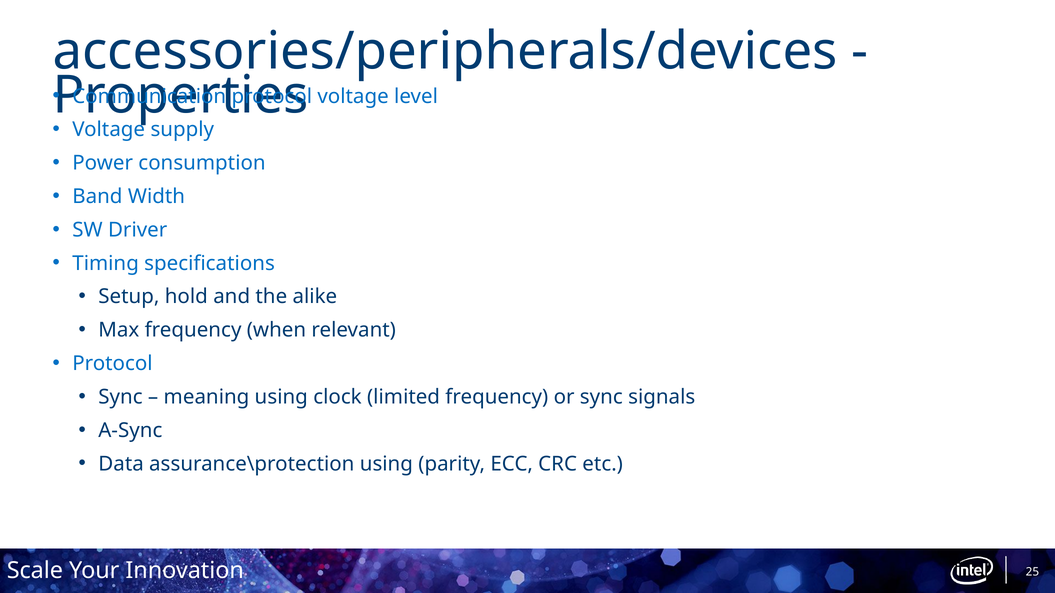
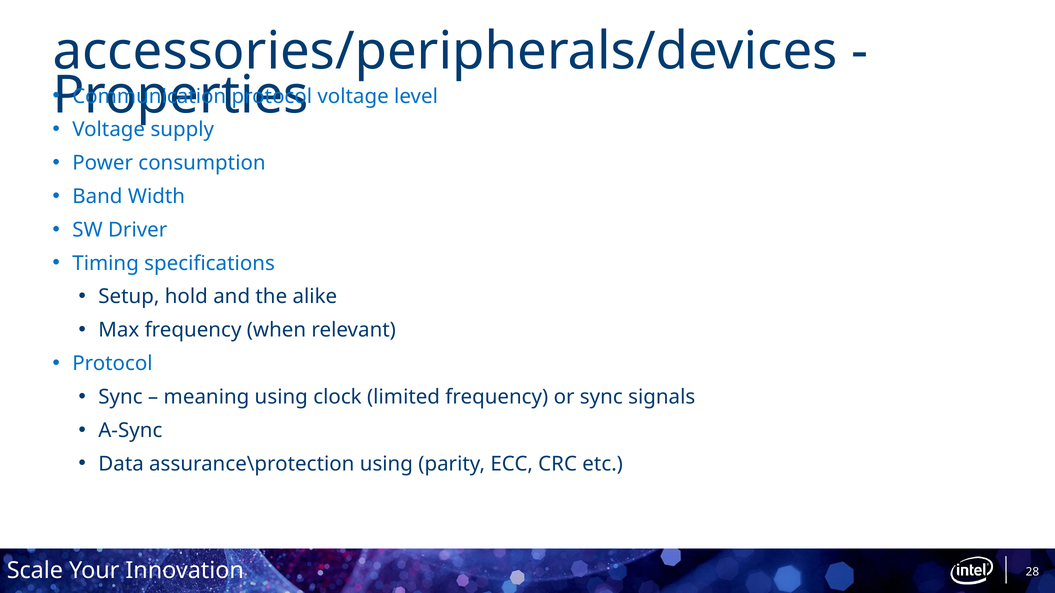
25: 25 -> 28 (1032, 572)
